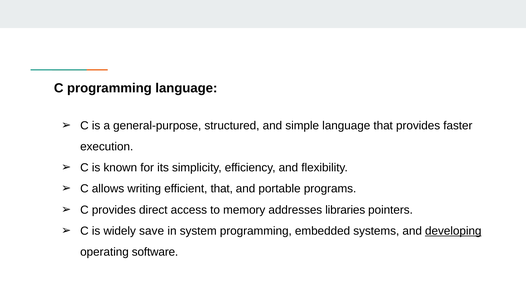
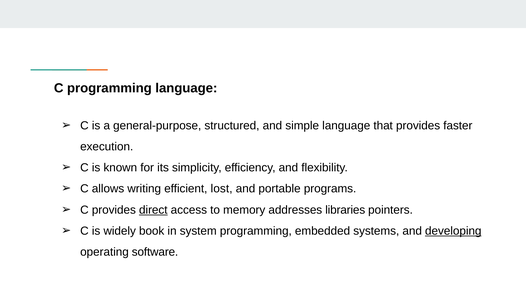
efficient that: that -> lost (222, 189)
direct underline: none -> present (153, 210)
save: save -> book (152, 231)
